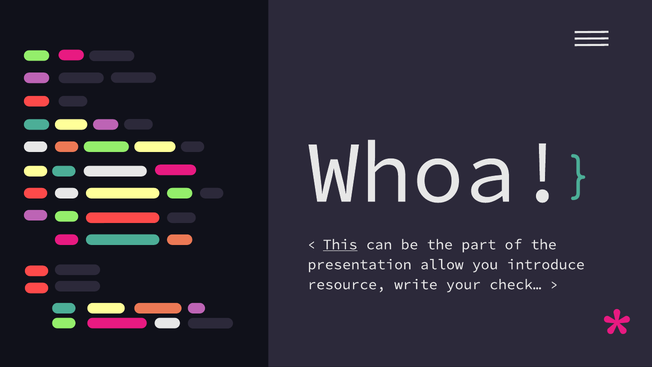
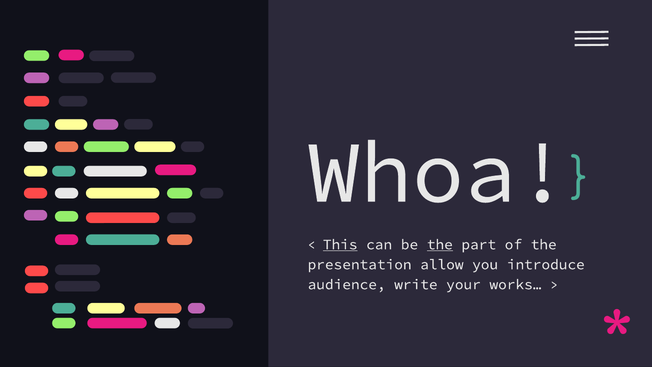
the underline: none -> present (440, 244)
resource: resource -> audience (347, 284)
check…: check… -> works… (515, 284)
